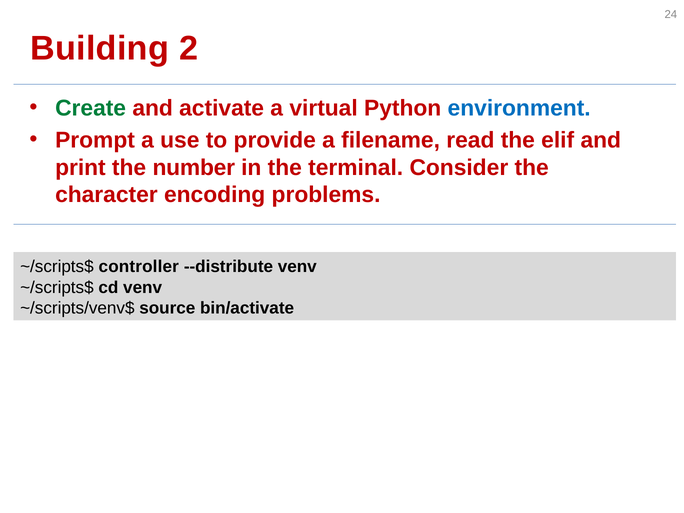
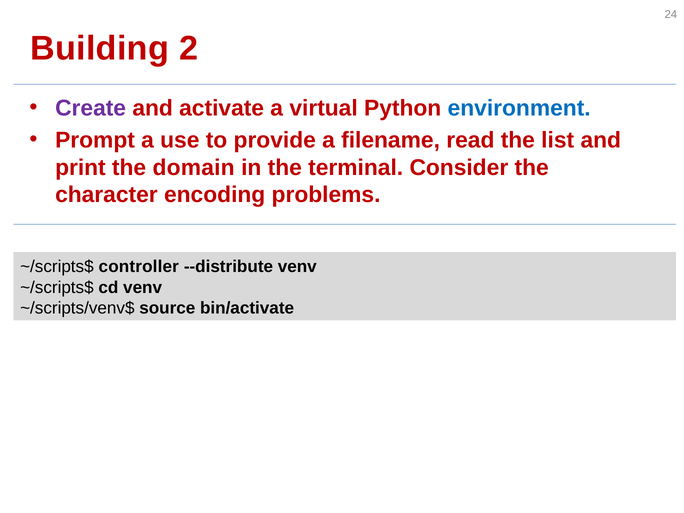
Create colour: green -> purple (91, 108)
elif: elif -> list (558, 140)
number: number -> domain (194, 167)
